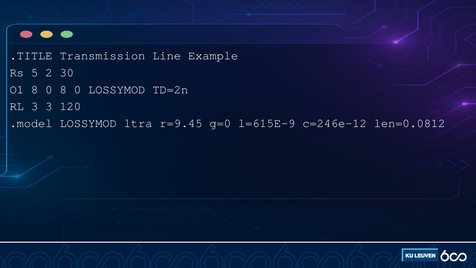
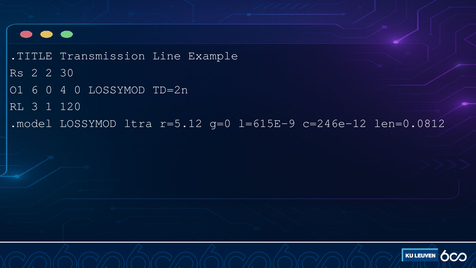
Rs 5: 5 -> 2 (35, 72)
O1 8: 8 -> 6 (35, 89)
0 8: 8 -> 4 (63, 89)
3 3: 3 -> 1 (49, 106)
r=9.45: r=9.45 -> r=5.12 (181, 123)
